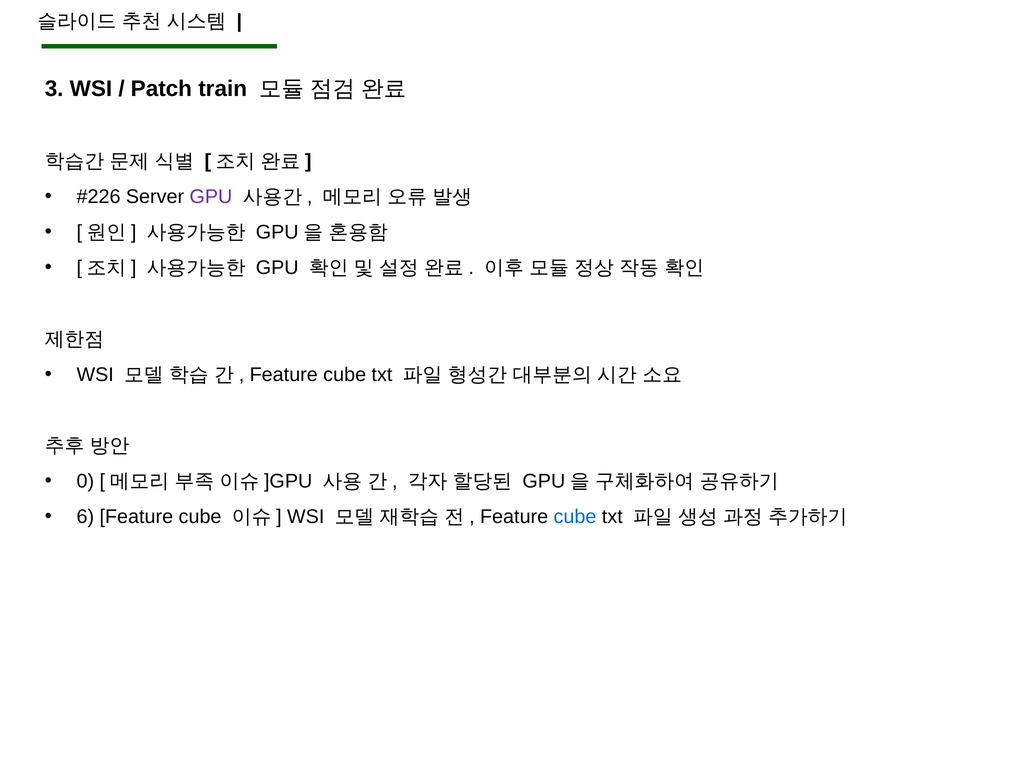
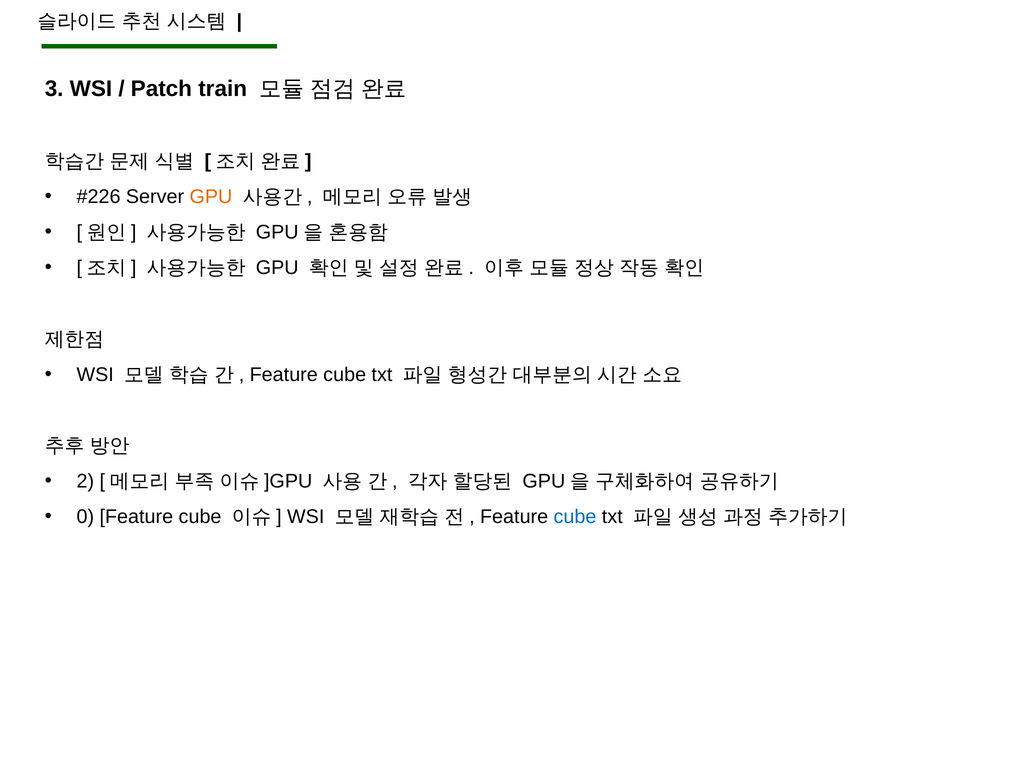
GPU colour: purple -> orange (211, 197)
0: 0 -> 2 (85, 481)
6: 6 -> 0 (85, 516)
